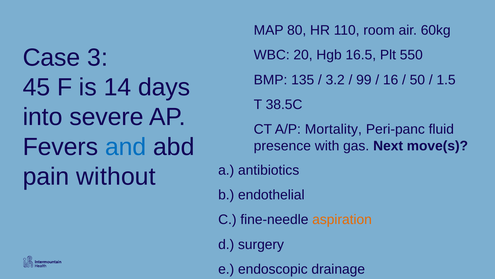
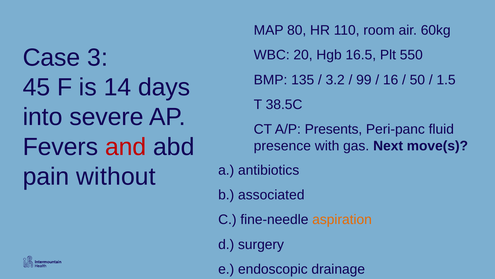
Mortality: Mortality -> Presents (333, 129)
and colour: blue -> red (126, 147)
endothelial: endothelial -> associated (271, 195)
